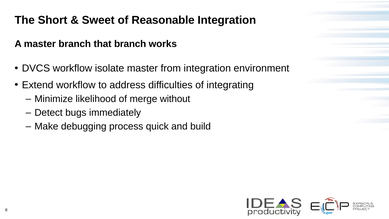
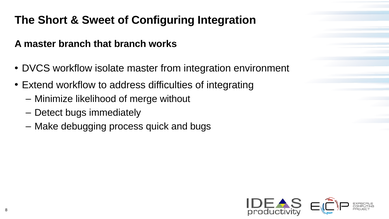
Reasonable: Reasonable -> Configuring (163, 20)
and build: build -> bugs (201, 126)
